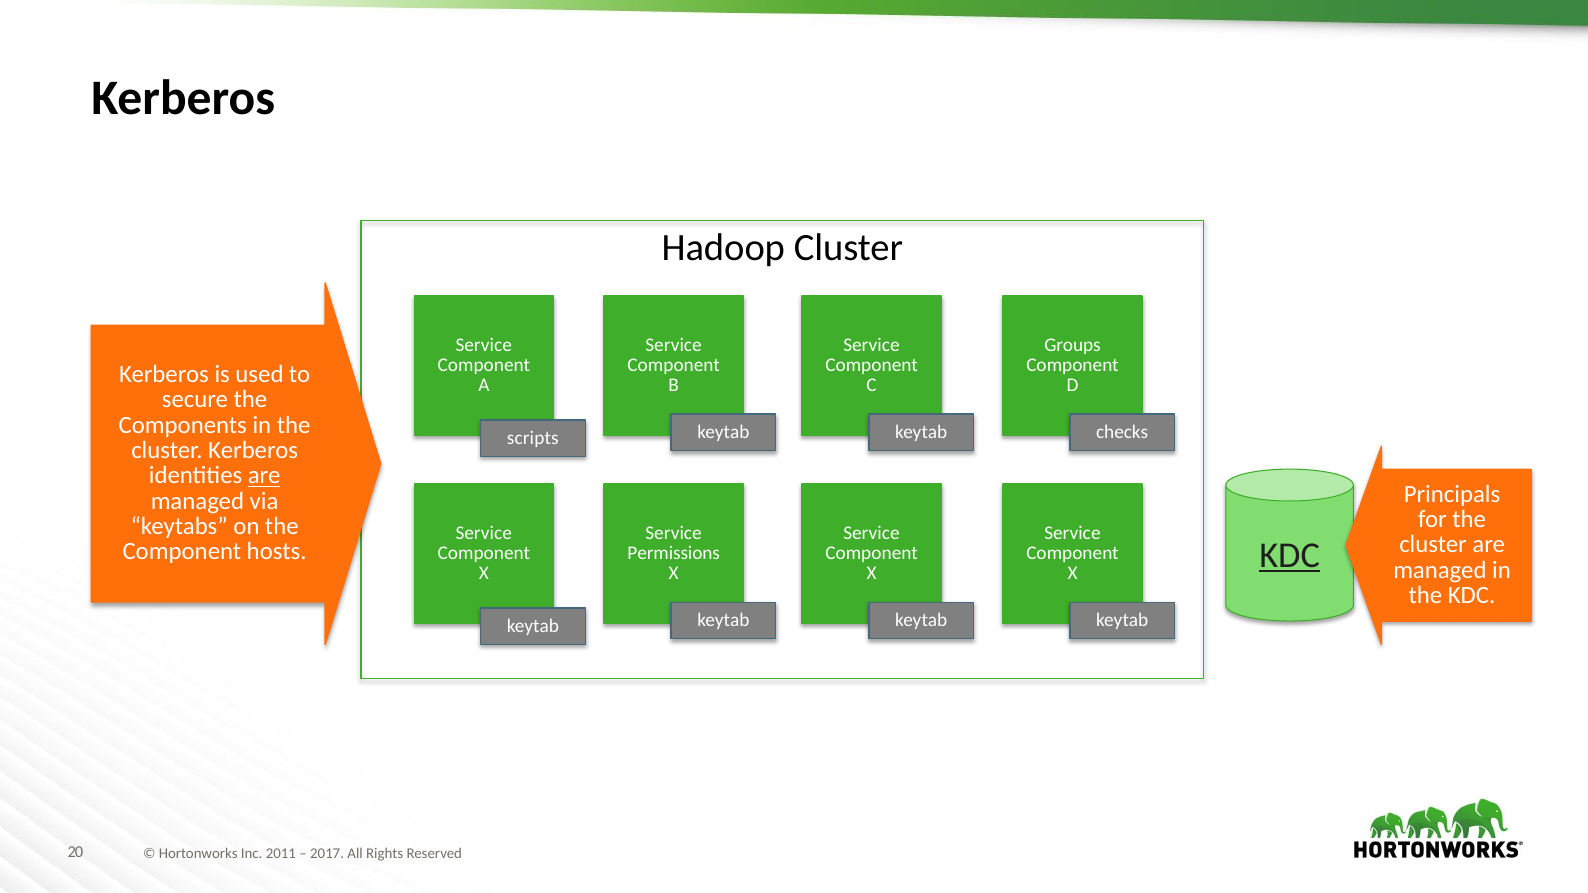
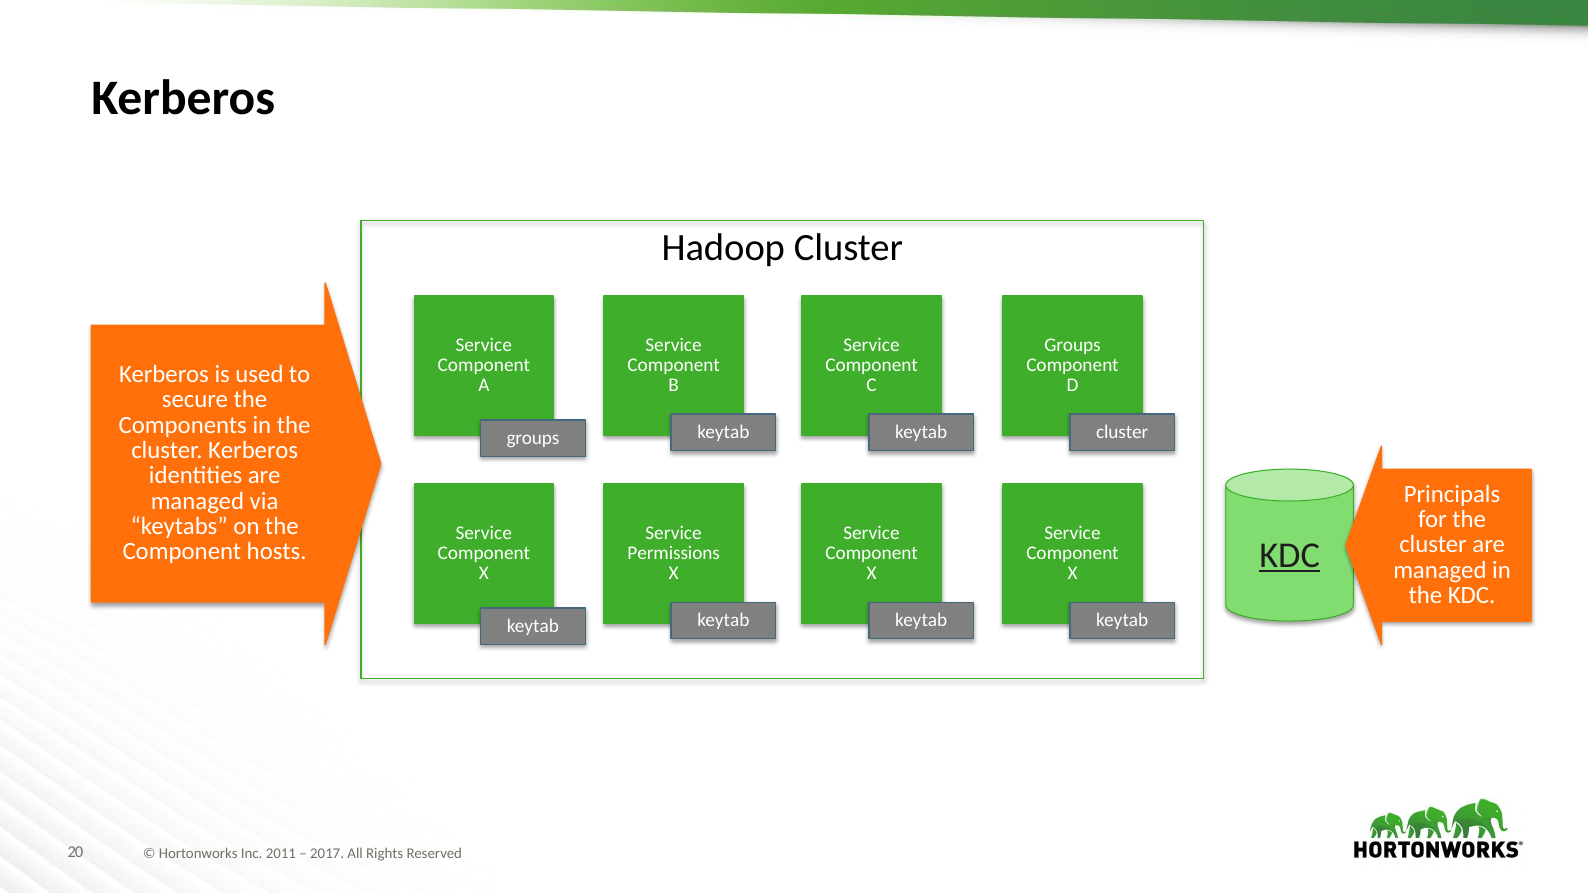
checks: checks -> cluster (1122, 432)
scripts: scripts -> groups (533, 438)
are underline: present -> none (264, 476)
